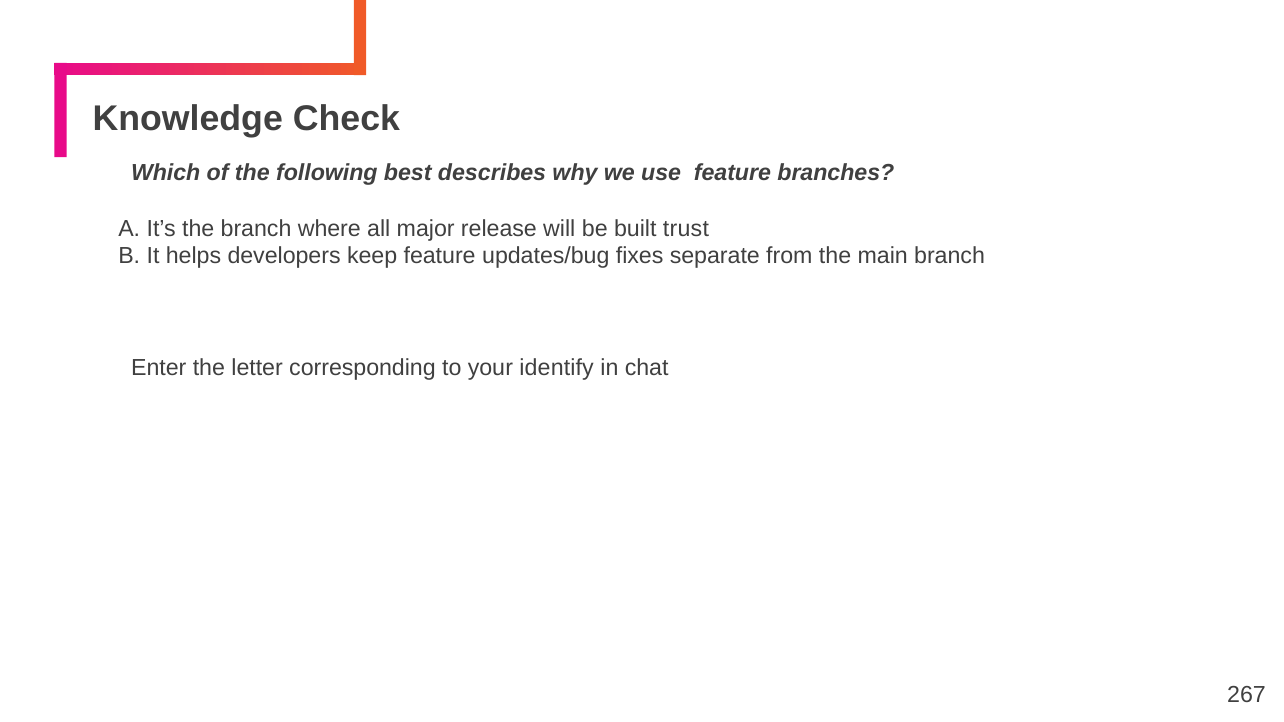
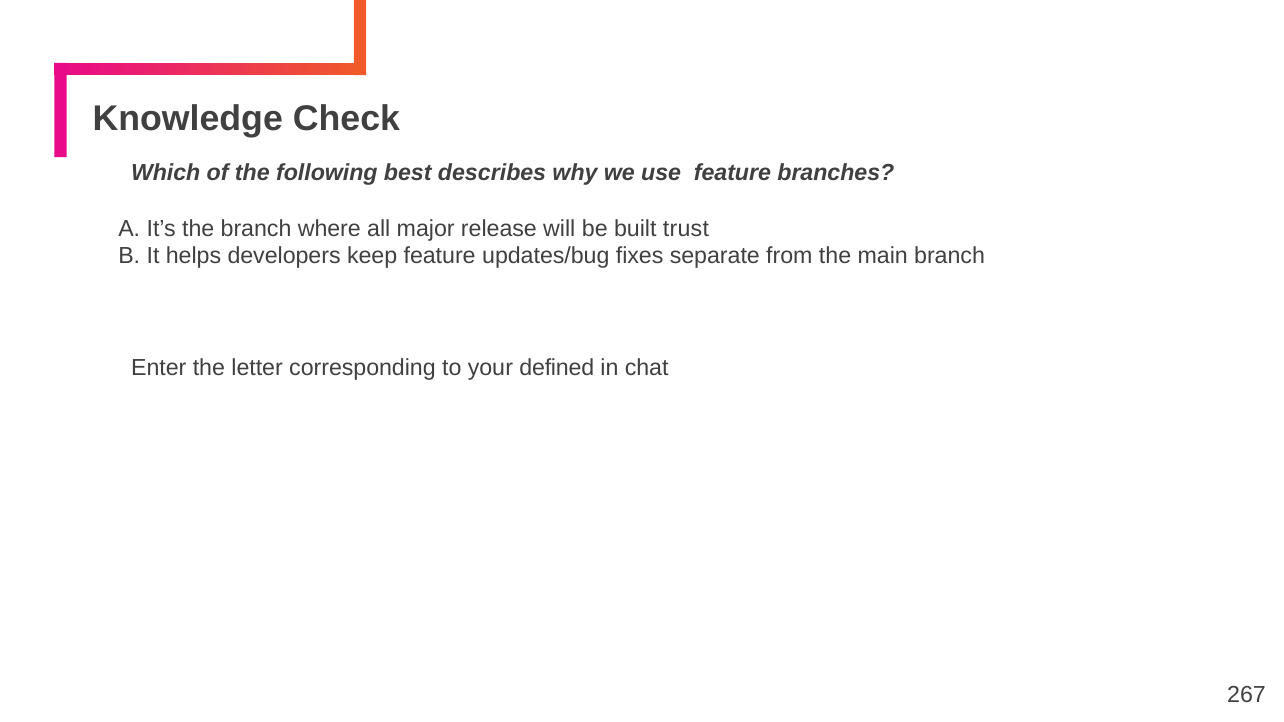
identify: identify -> defined (557, 368)
